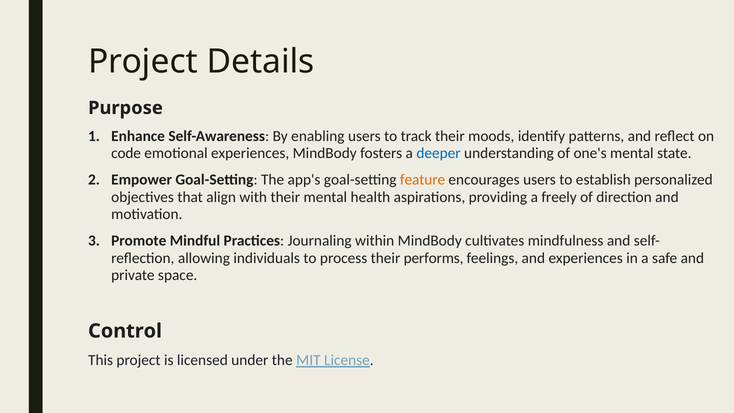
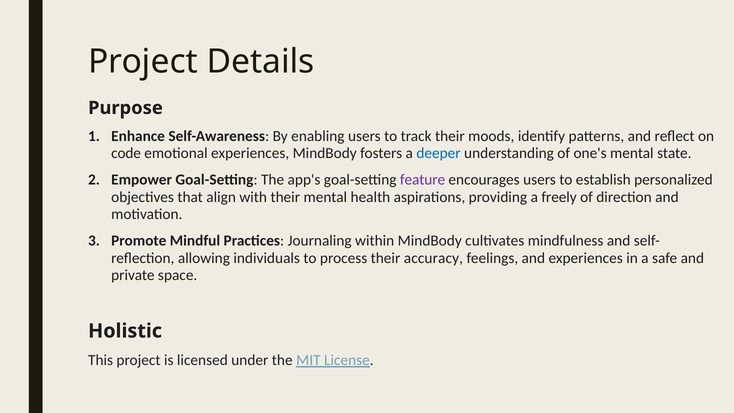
feature colour: orange -> purple (423, 180)
performs: performs -> accuracy (433, 258)
Control: Control -> Holistic (125, 331)
